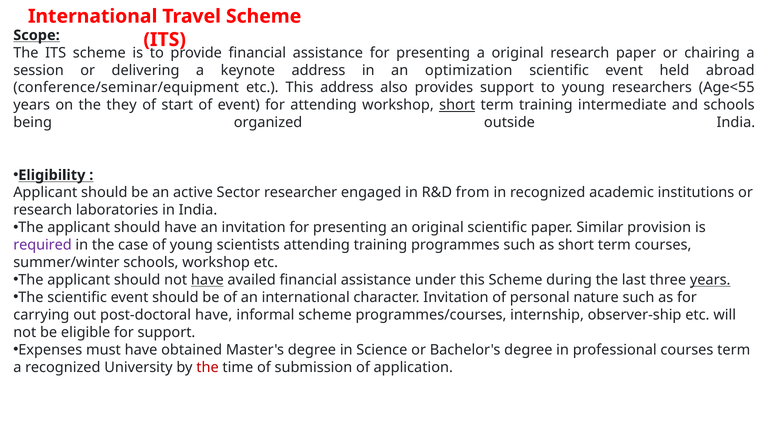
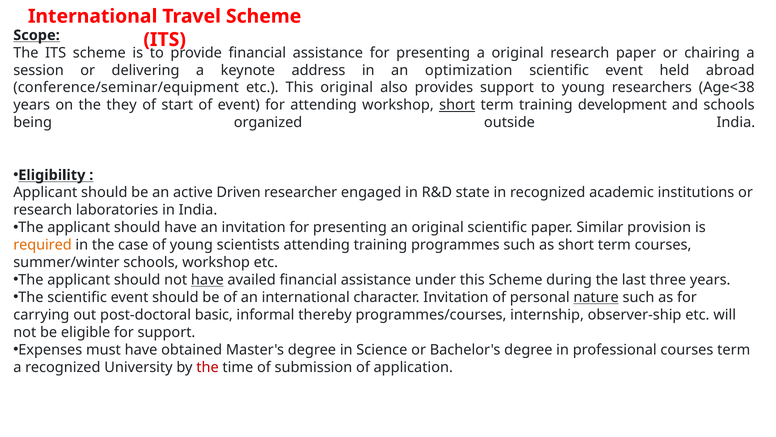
This address: address -> original (347, 88)
Age<55: Age<55 -> Age<38 (727, 88)
intermediate: intermediate -> development (622, 105)
Sector: Sector -> Driven (239, 192)
from: from -> state (473, 192)
required colour: purple -> orange (42, 245)
years underline: present -> none (710, 280)
nature underline: none -> present (596, 297)
post-doctoral have: have -> basic (214, 315)
informal scheme: scheme -> thereby (325, 315)
